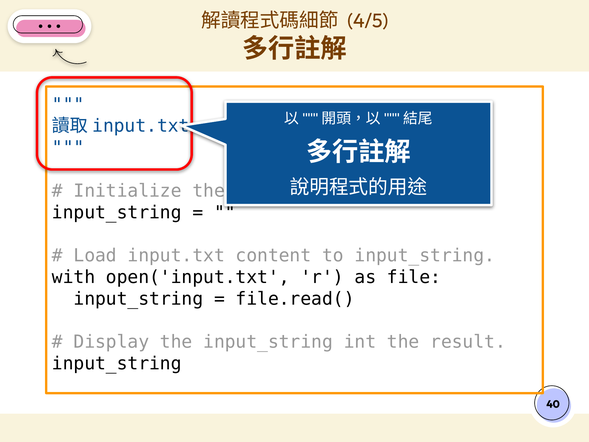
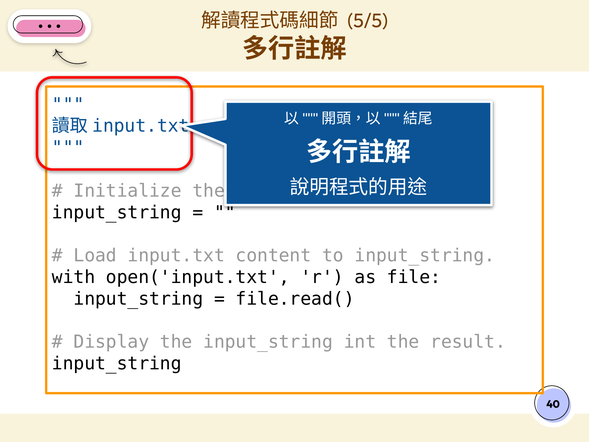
4/5: 4/5 -> 5/5 (368, 21)
